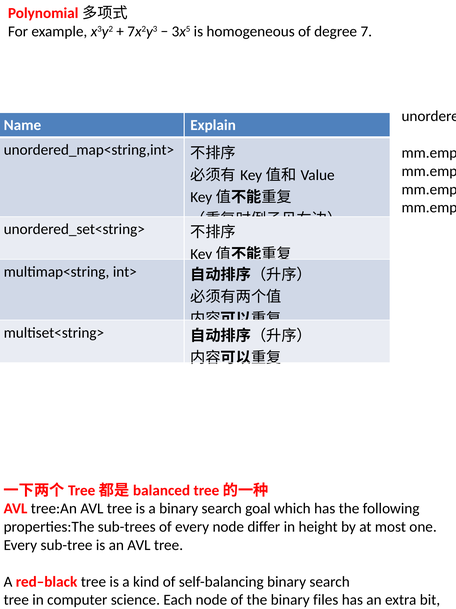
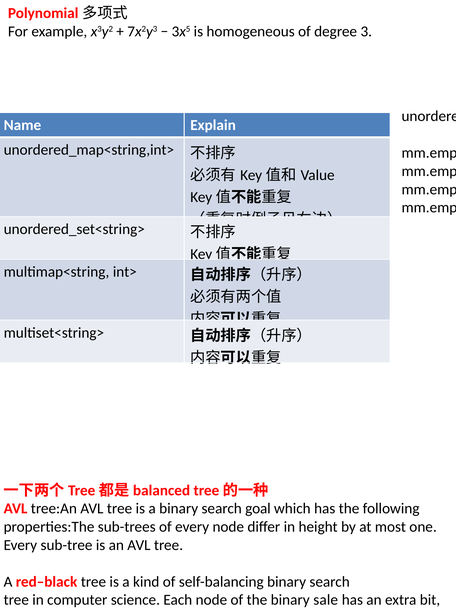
7: 7 -> 3 (366, 31)
files: files -> sale (326, 599)
